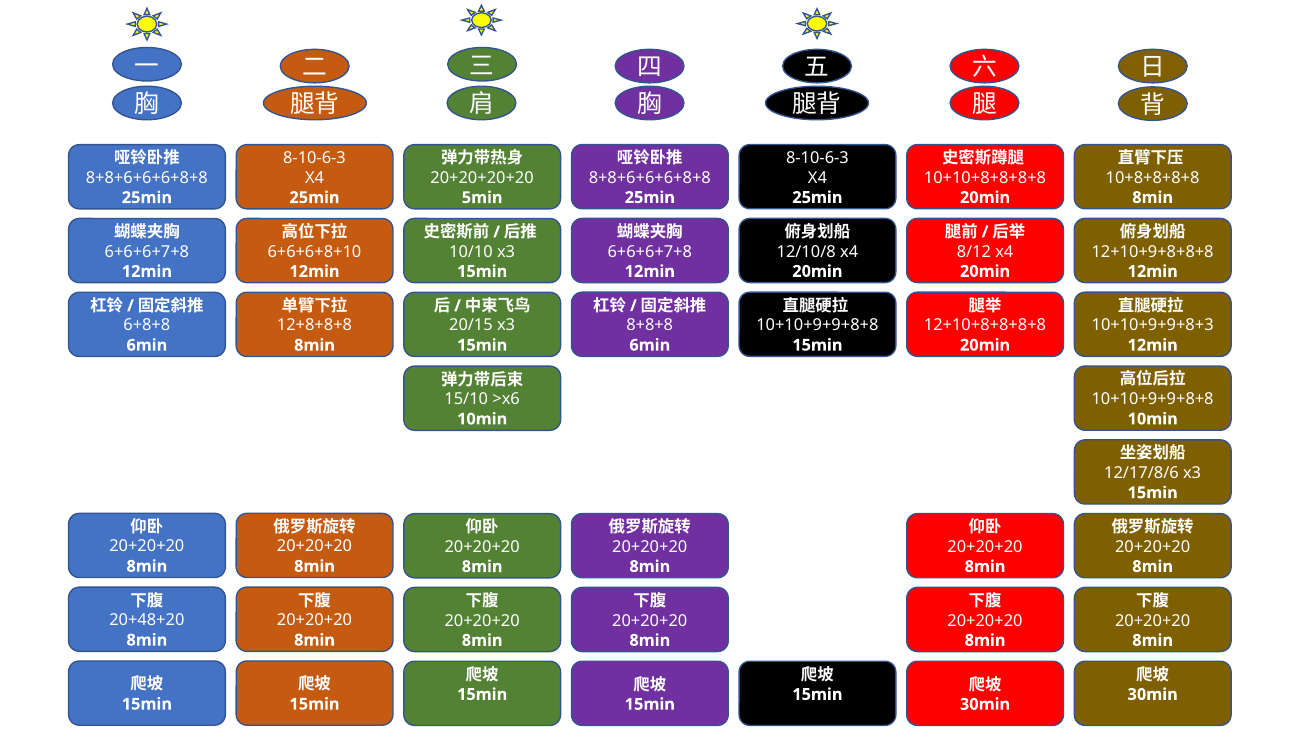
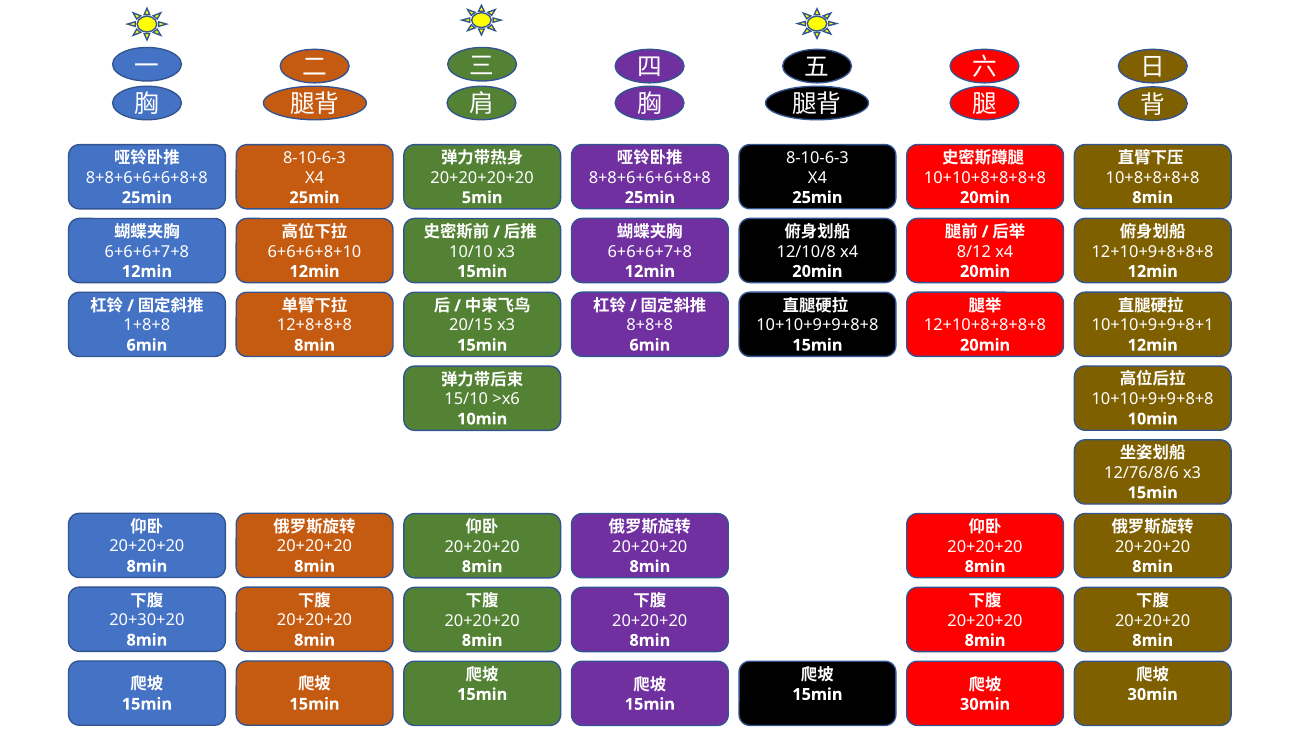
6+8+8: 6+8+8 -> 1+8+8 (147, 325)
10+10+9+9+8+3: 10+10+9+9+8+3 -> 10+10+9+9+8+1 (1153, 325)
12/17/8/6: 12/17/8/6 -> 12/76/8/6 (1142, 473)
20+48+20: 20+48+20 -> 20+30+20 (147, 620)
